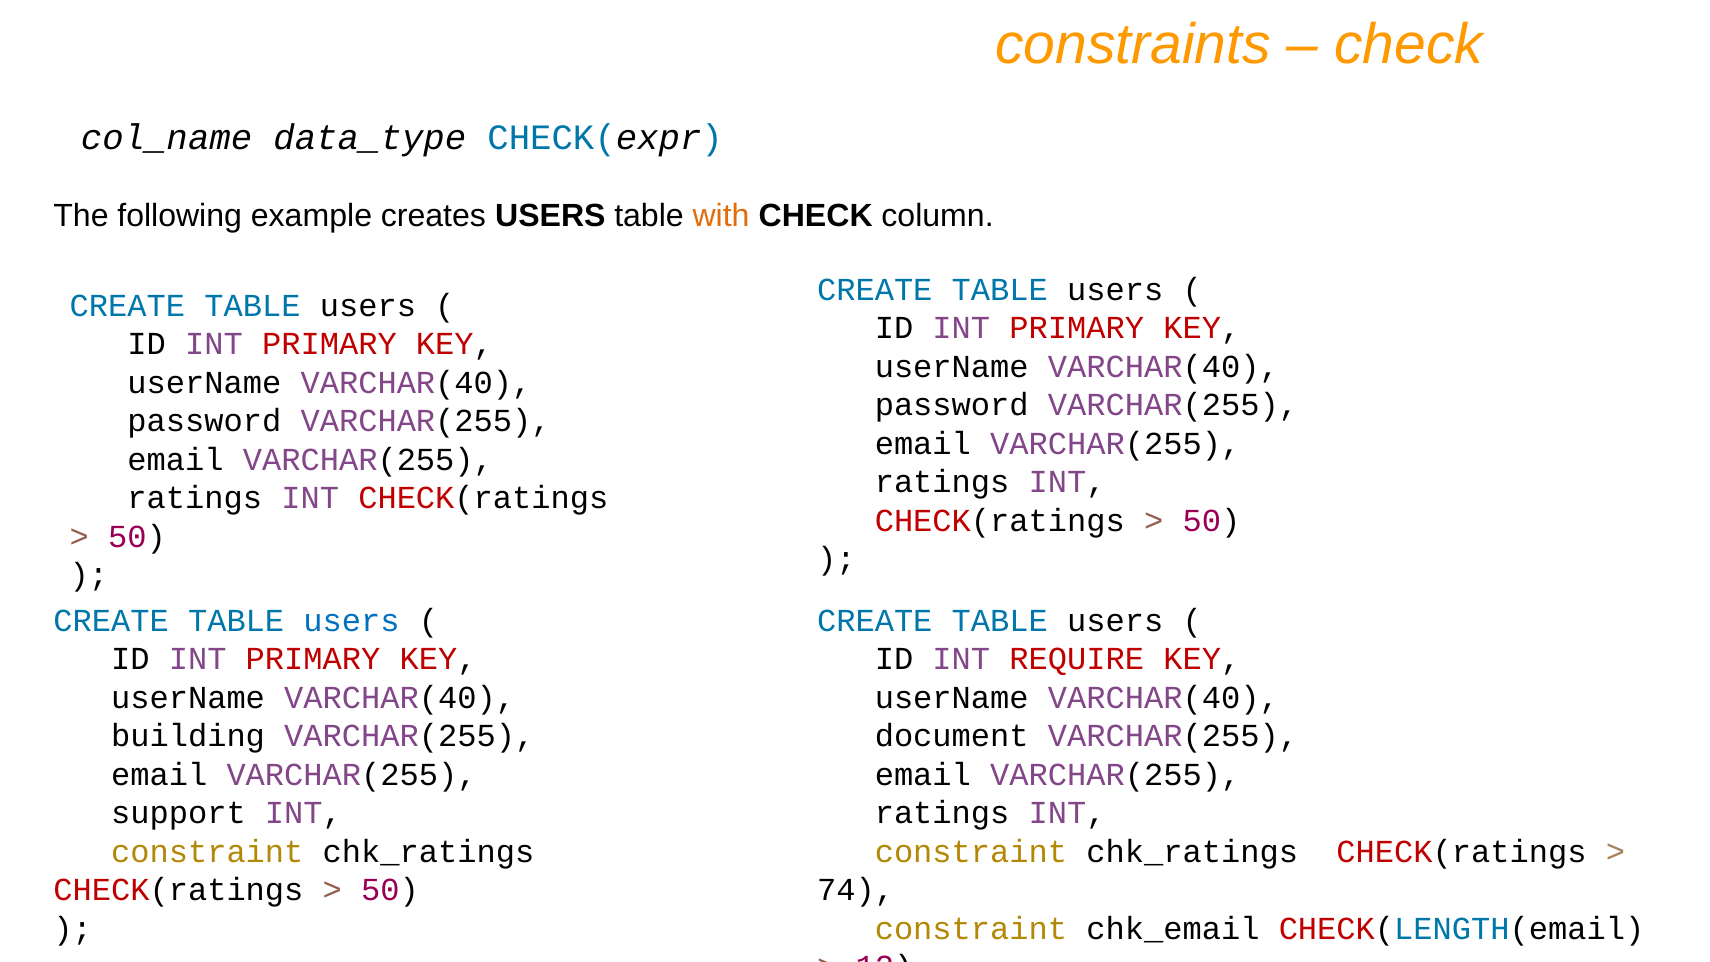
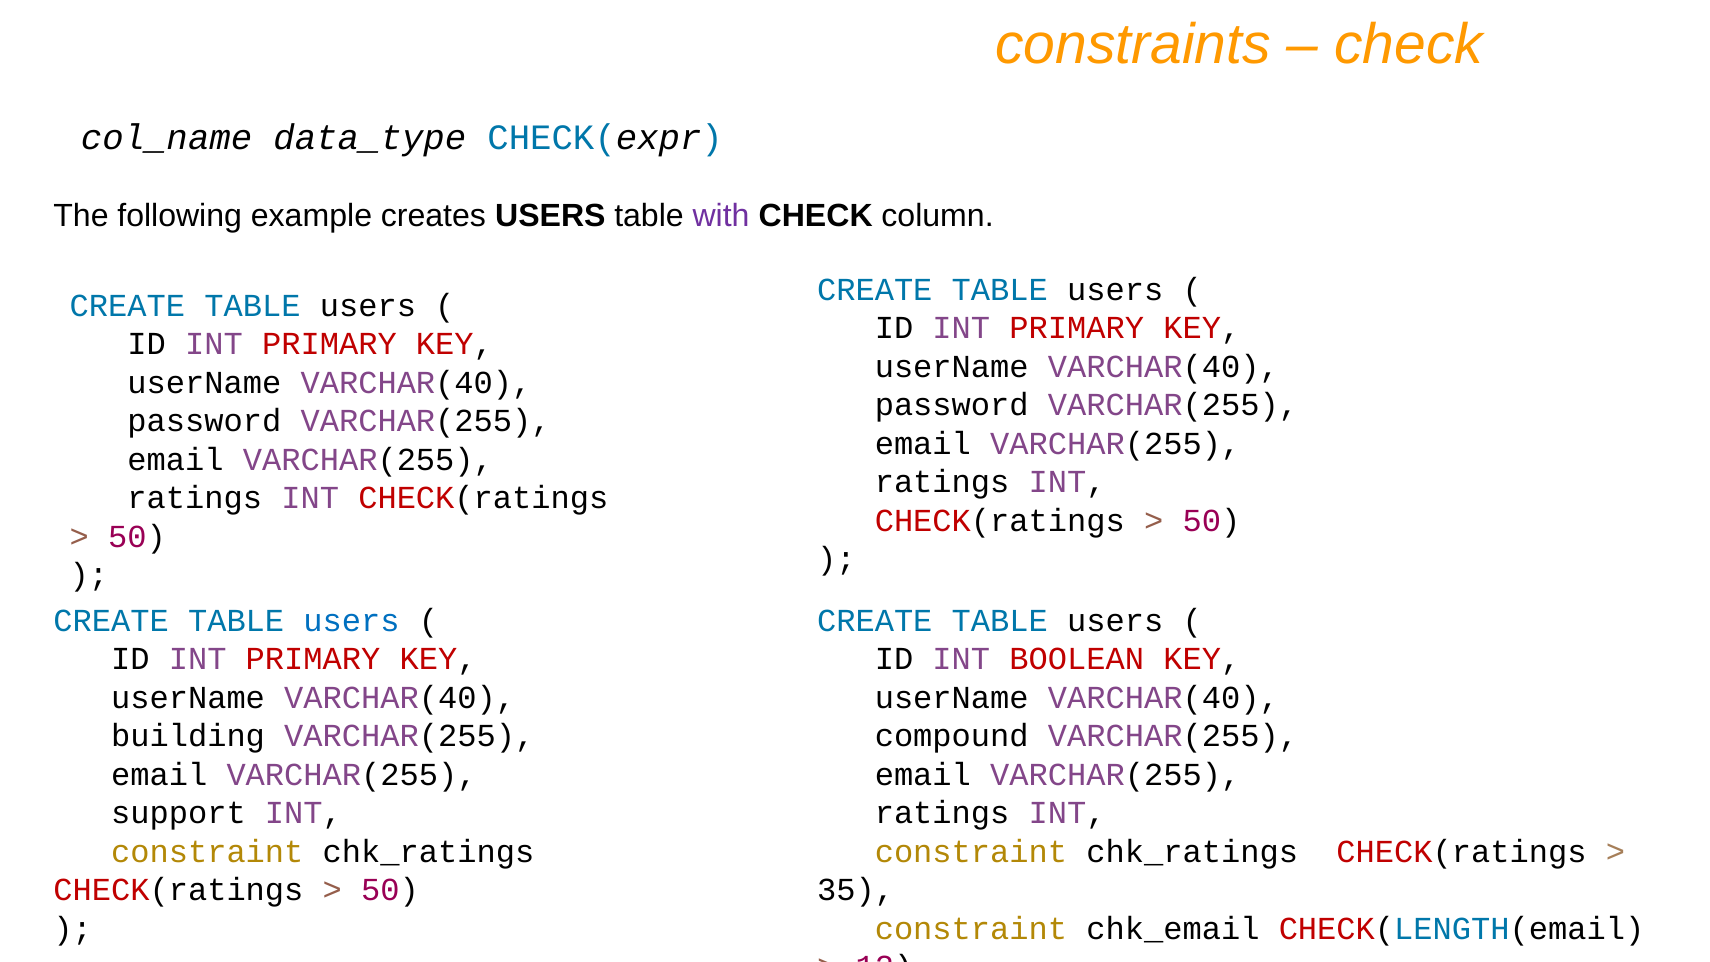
with colour: orange -> purple (721, 216)
REQUIRE: REQUIRE -> BOOLEAN (1077, 659)
document: document -> compound (952, 736)
74: 74 -> 35 (856, 890)
